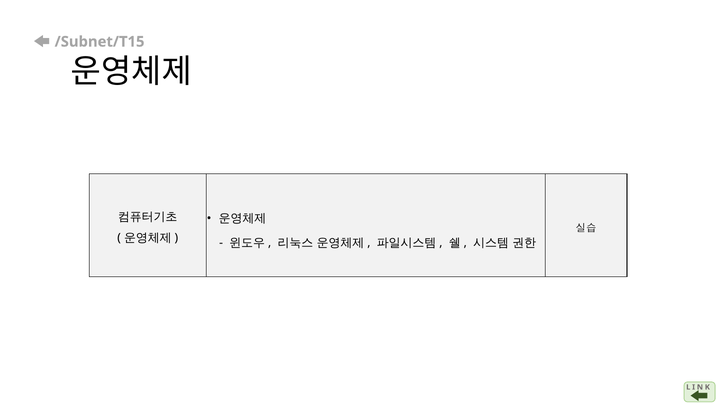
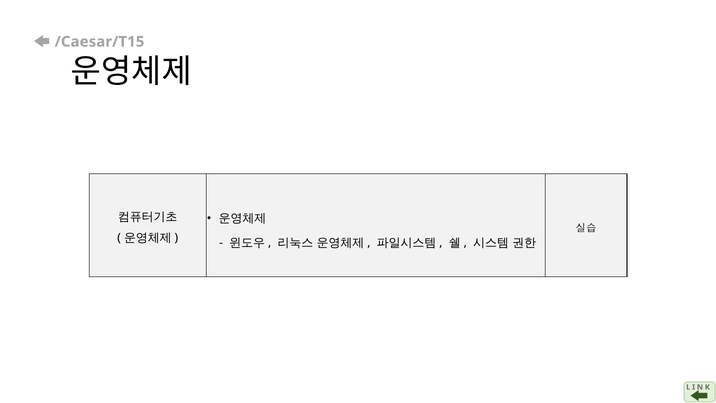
/Subnet/T15: /Subnet/T15 -> /Caesar/T15 (99, 42)
